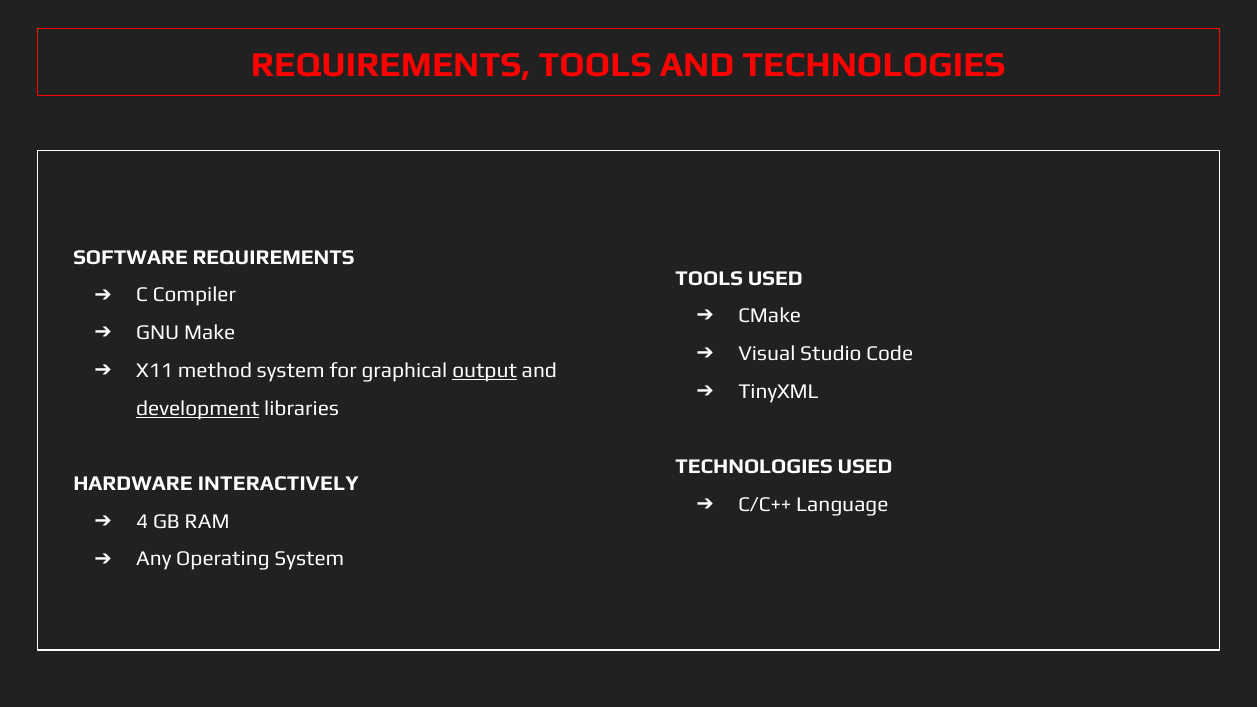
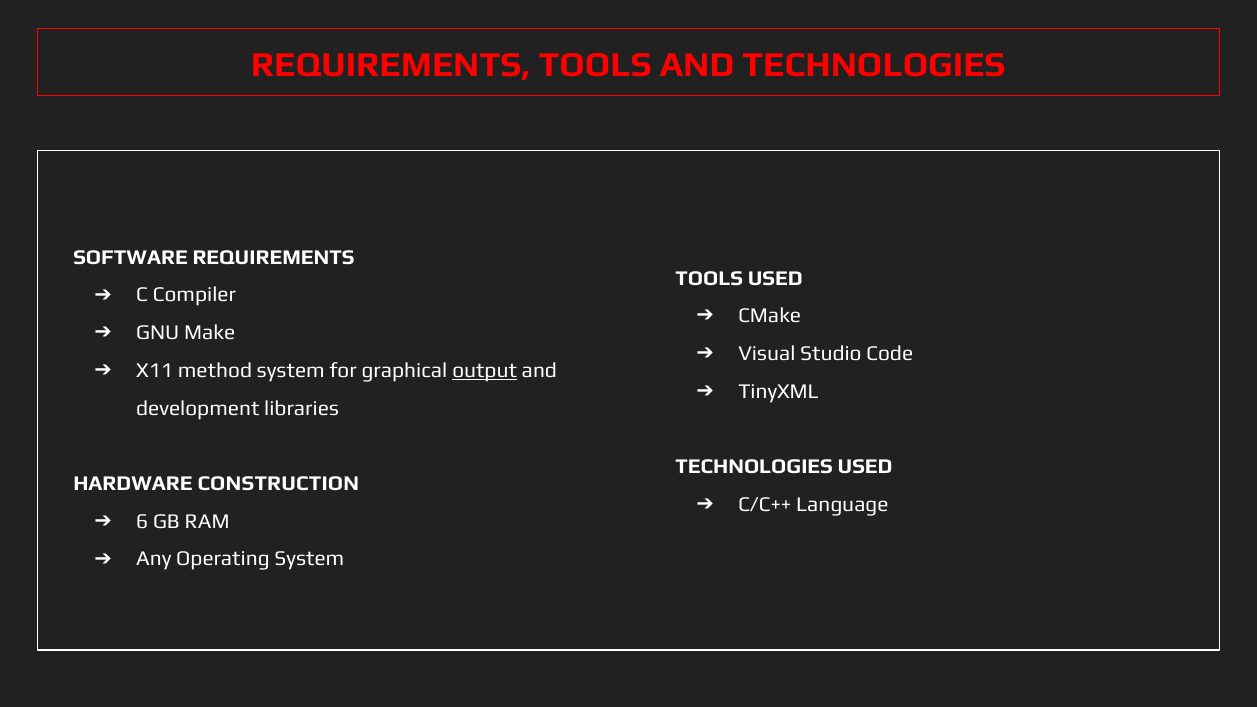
development underline: present -> none (198, 408)
INTERACTIVELY: INTERACTIVELY -> CONSTRUCTION (278, 484)
4: 4 -> 6 (142, 521)
